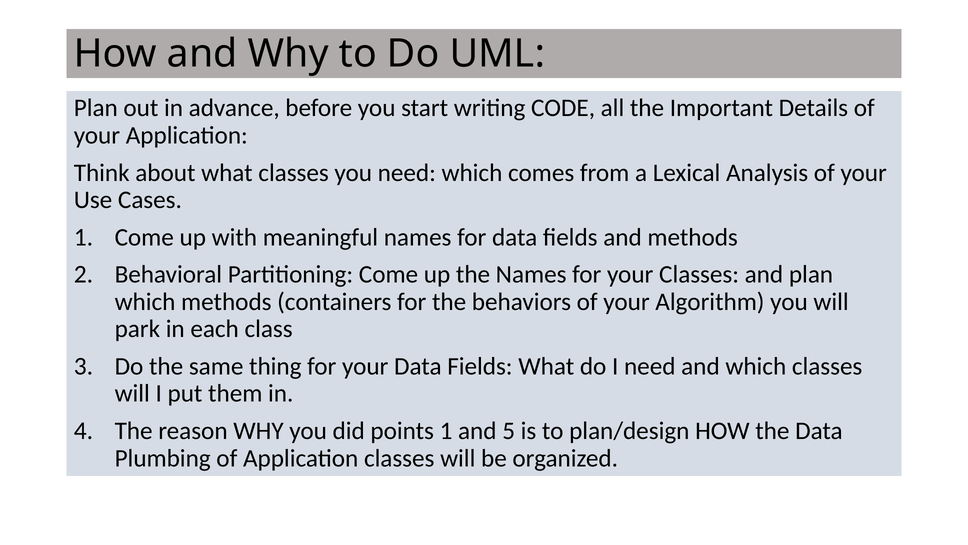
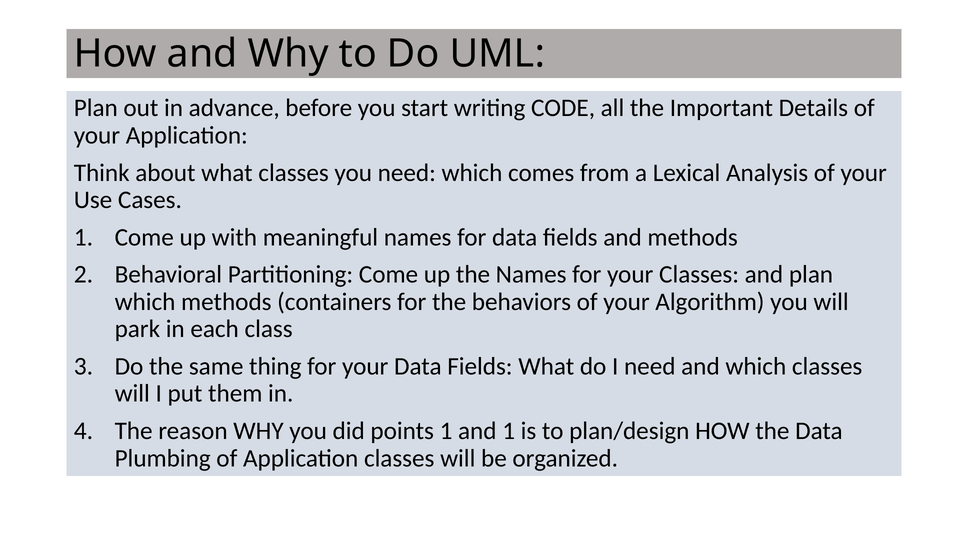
and 5: 5 -> 1 (509, 431)
